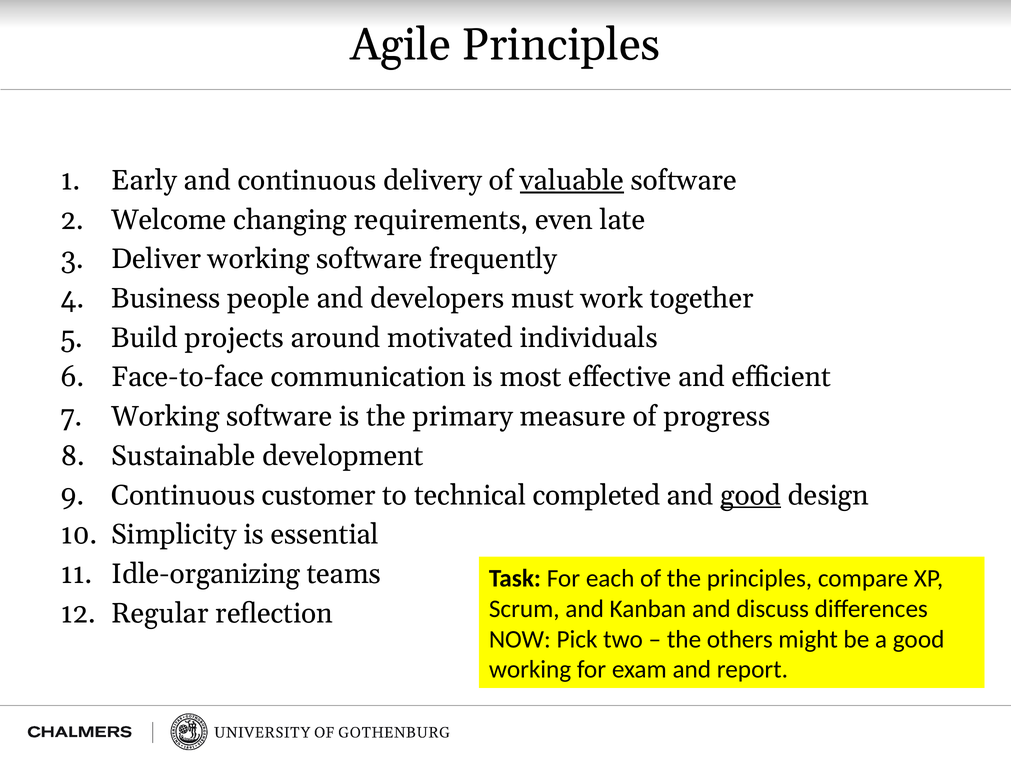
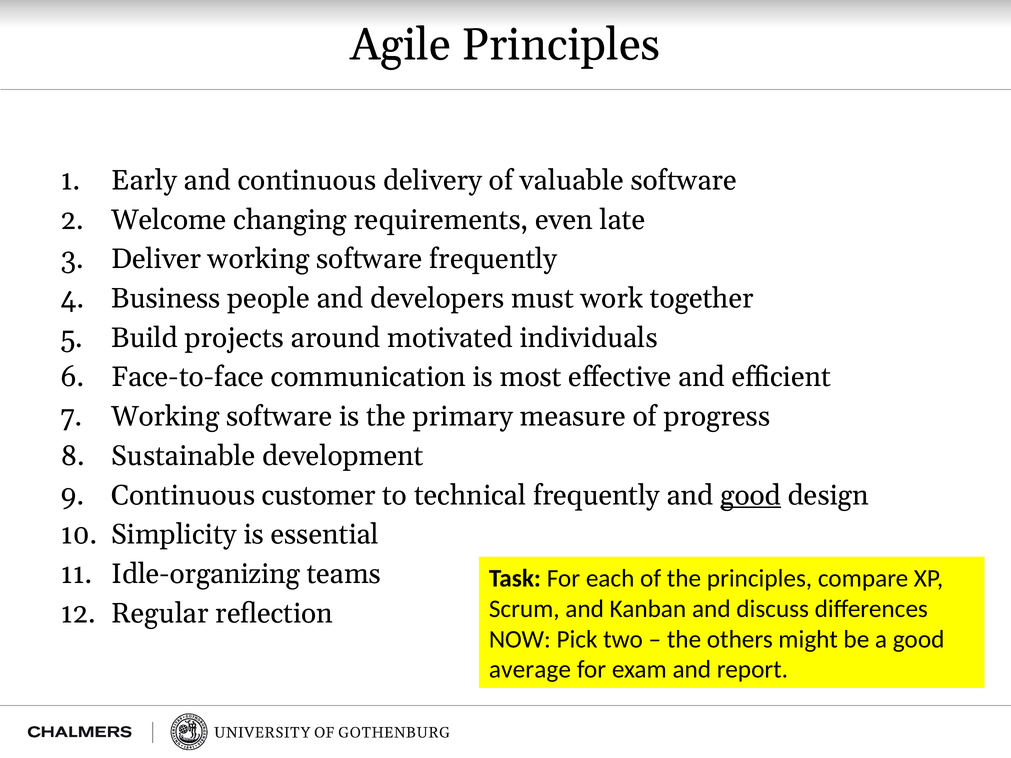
valuable underline: present -> none (572, 181)
technical completed: completed -> frequently (596, 495)
working: working -> average (530, 670)
